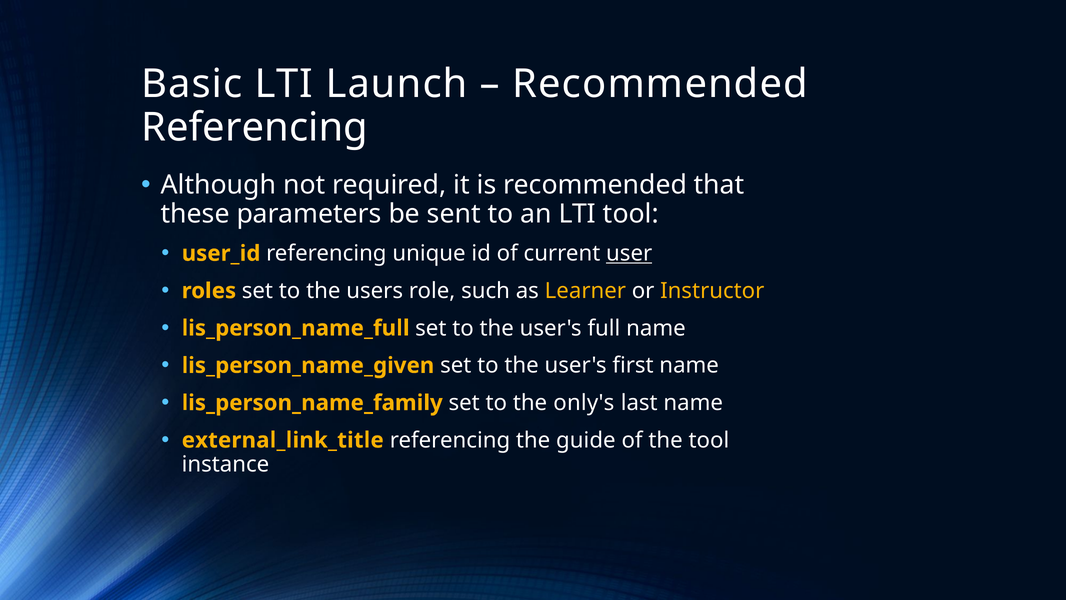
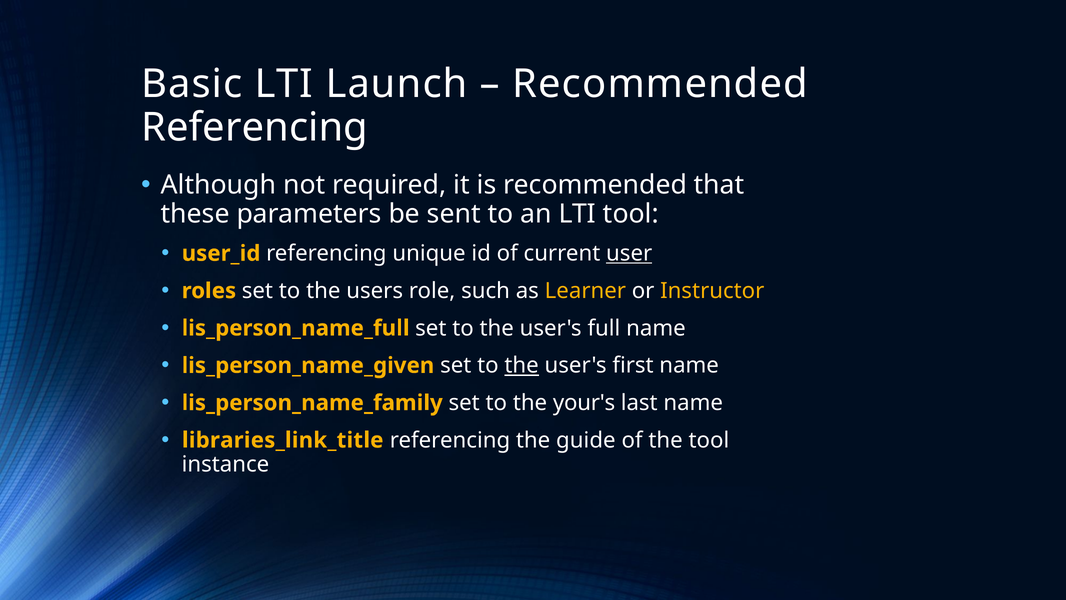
the underline: none -> present (522, 365)
only's: only's -> your's (584, 403)
external_link_title: external_link_title -> libraries_link_title (283, 440)
